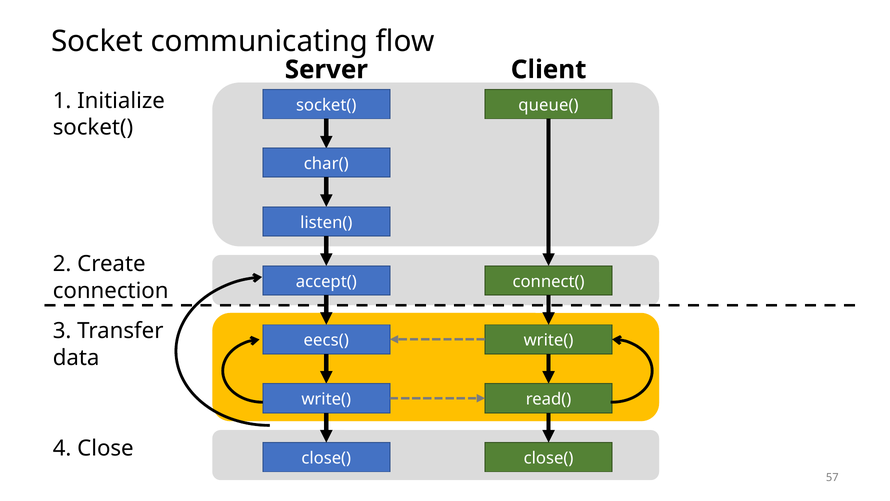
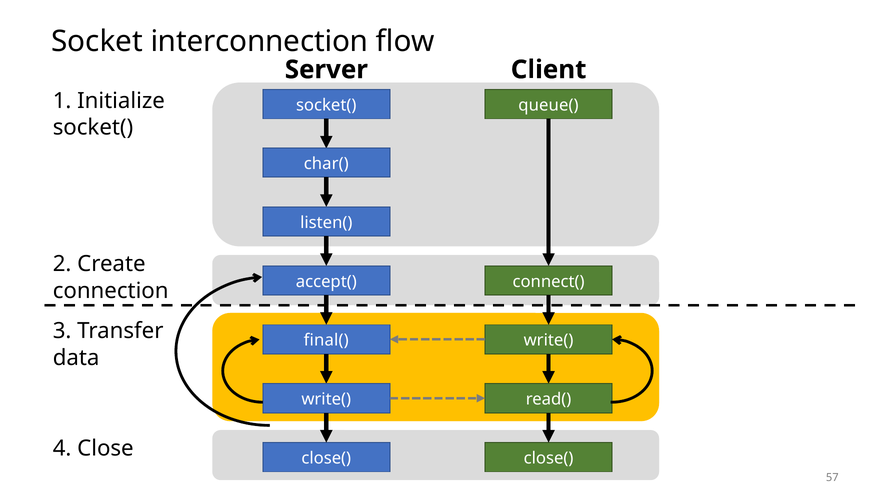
communicating: communicating -> interconnection (259, 42)
eecs(: eecs( -> final( (326, 340)
